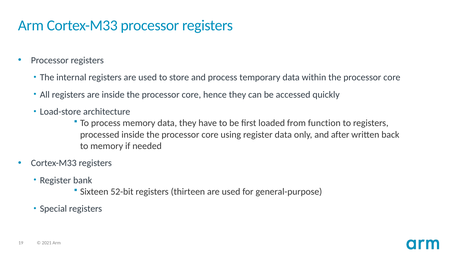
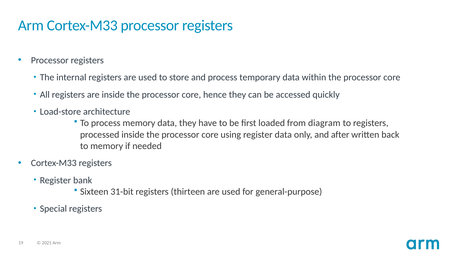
function: function -> diagram (324, 123)
52-bit: 52-bit -> 31-bit (122, 192)
